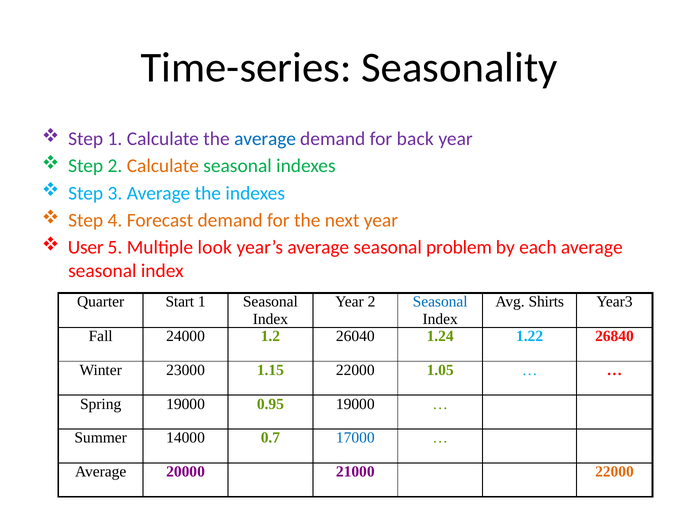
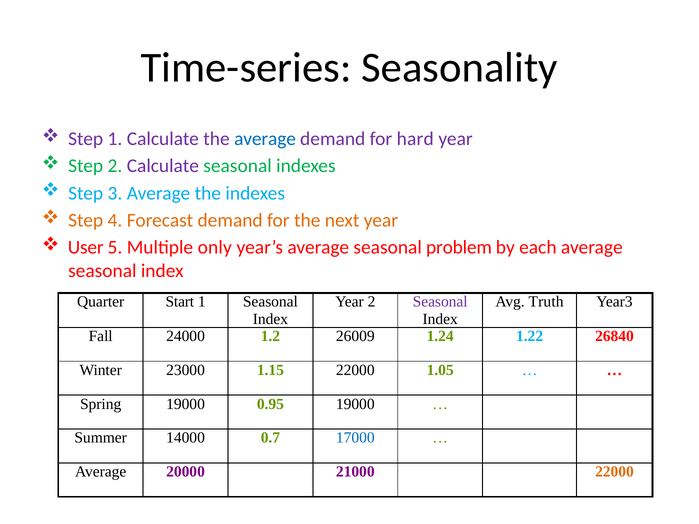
back: back -> hard (415, 139)
Calculate colour: orange -> purple (163, 166)
look: look -> only (215, 248)
Seasonal colour: blue -> purple (440, 302)
Shirts: Shirts -> Truth (546, 302)
26040: 26040 -> 26009 (355, 336)
